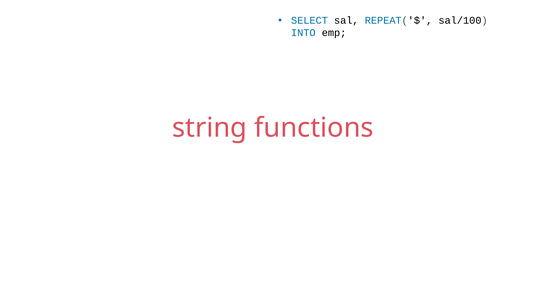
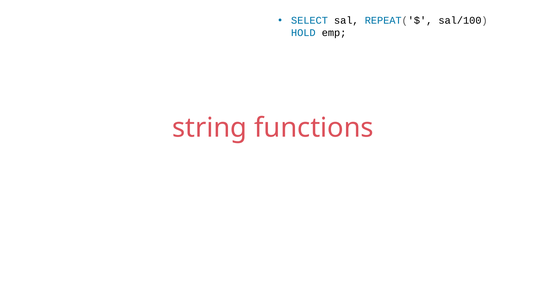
INTO: INTO -> HOLD (303, 33)
